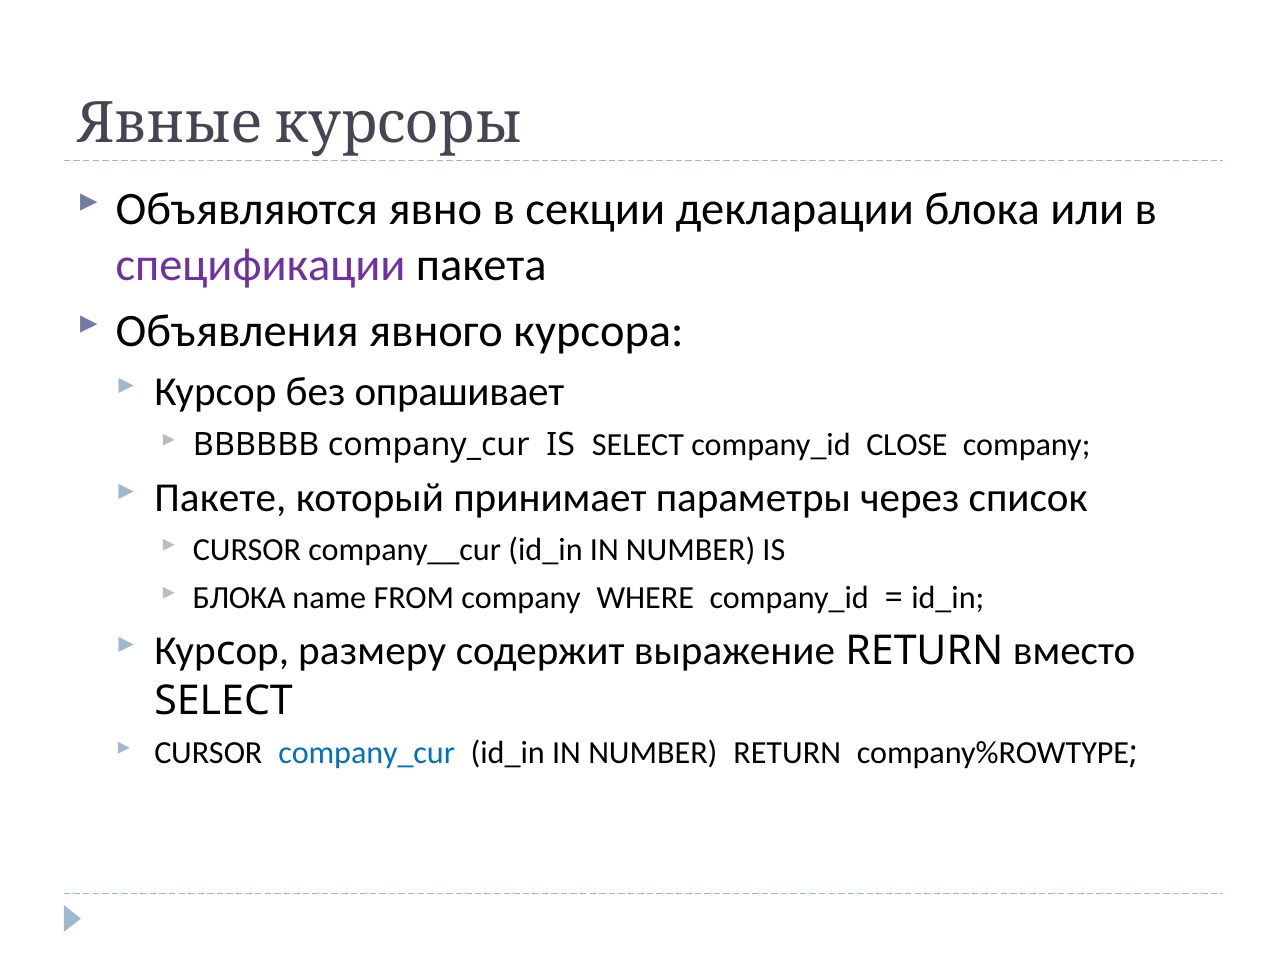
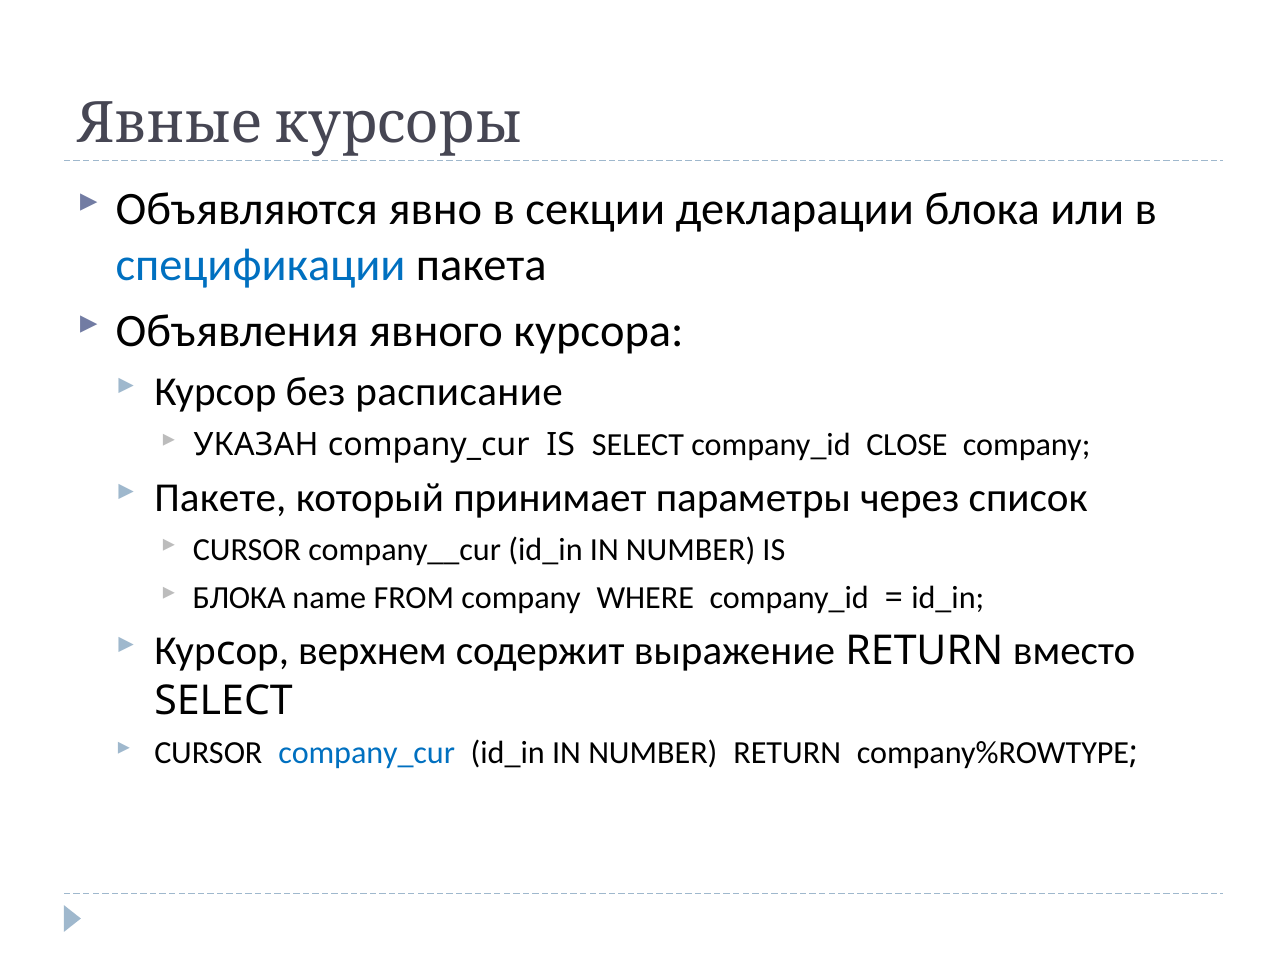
спецификации colour: purple -> blue (261, 265)
опрашивает: опрашивает -> расписание (459, 392)
BBBBBB: BBBBBB -> УКАЗАН (256, 445)
размеру: размеру -> верхнем (372, 651)
